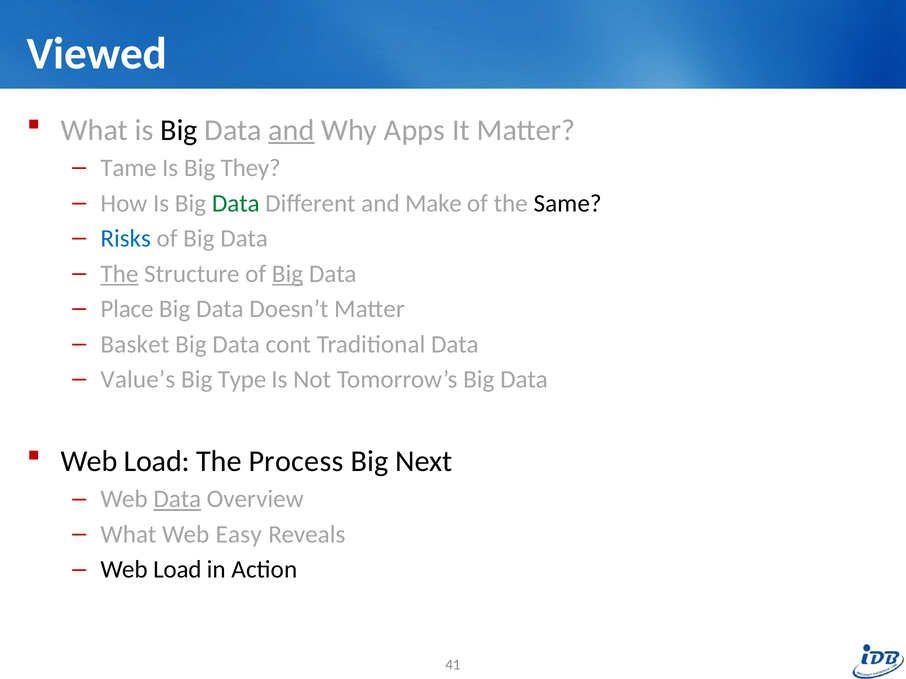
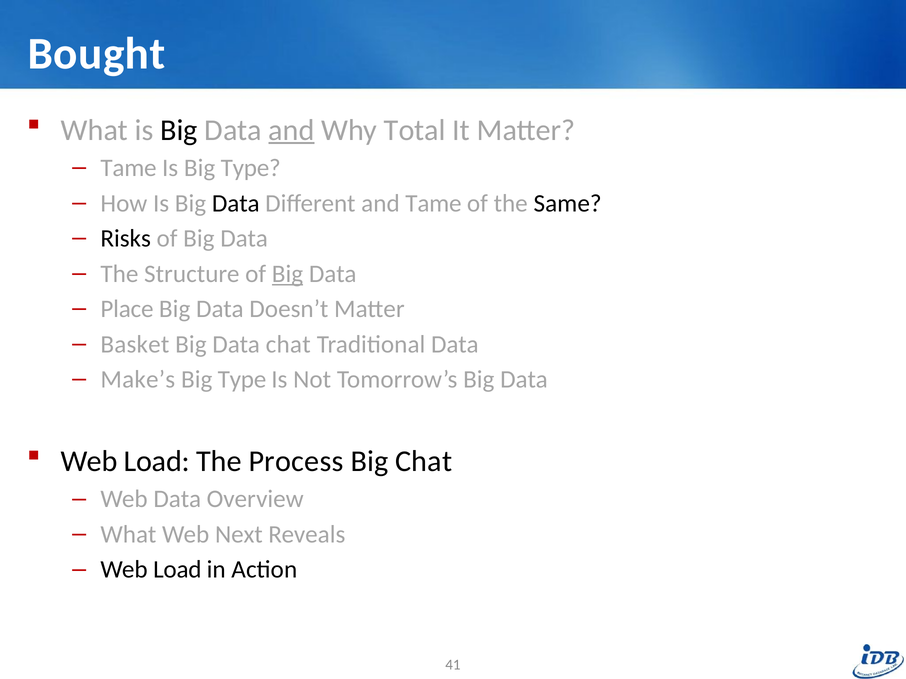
Viewed: Viewed -> Bought (97, 54)
Apps: Apps -> Total (415, 130)
Is Big They: They -> Type (251, 168)
Data colour: green -> black (236, 203)
and Make: Make -> Tame (433, 203)
Risks colour: blue -> black (126, 239)
The underline: present -> none (119, 274)
Data cont: cont -> chat (288, 344)
Value’s: Value’s -> Make’s (138, 380)
Big Next: Next -> Chat (424, 462)
Data underline: present -> none (177, 500)
Easy: Easy -> Next (239, 535)
